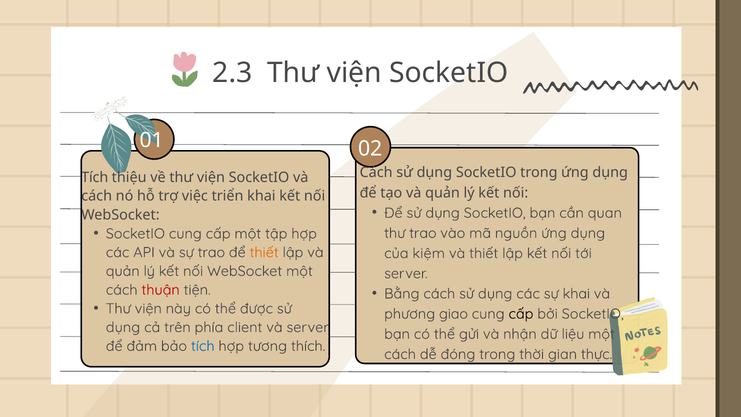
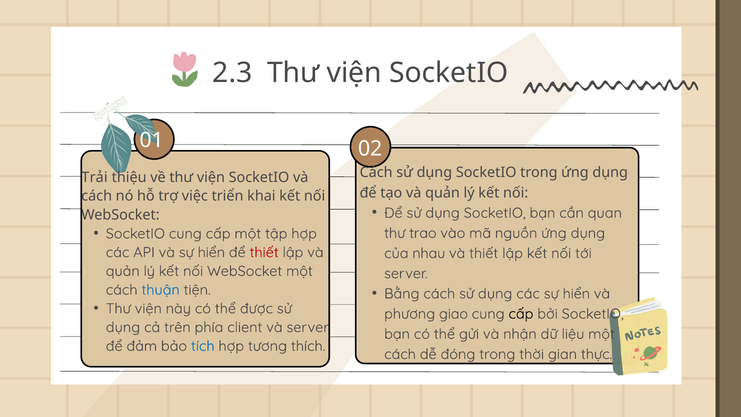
Tích: Tích -> Trải (95, 177)
và sự trao: trao -> hiển (211, 252)
thiết colour: orange -> red (264, 252)
kiệm: kiệm -> nhau (429, 253)
thuận colour: red -> blue (161, 290)
các sự khai: khai -> hiển (576, 294)
